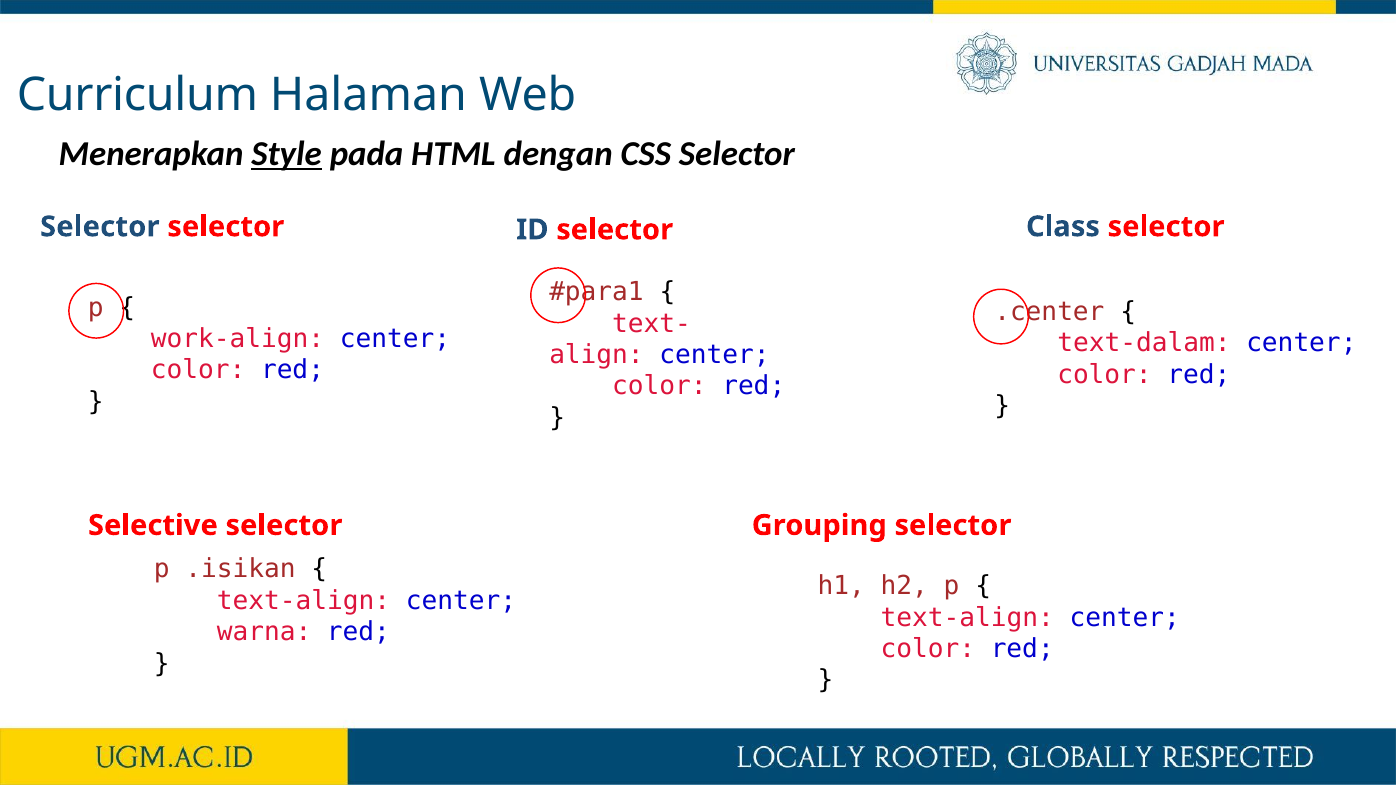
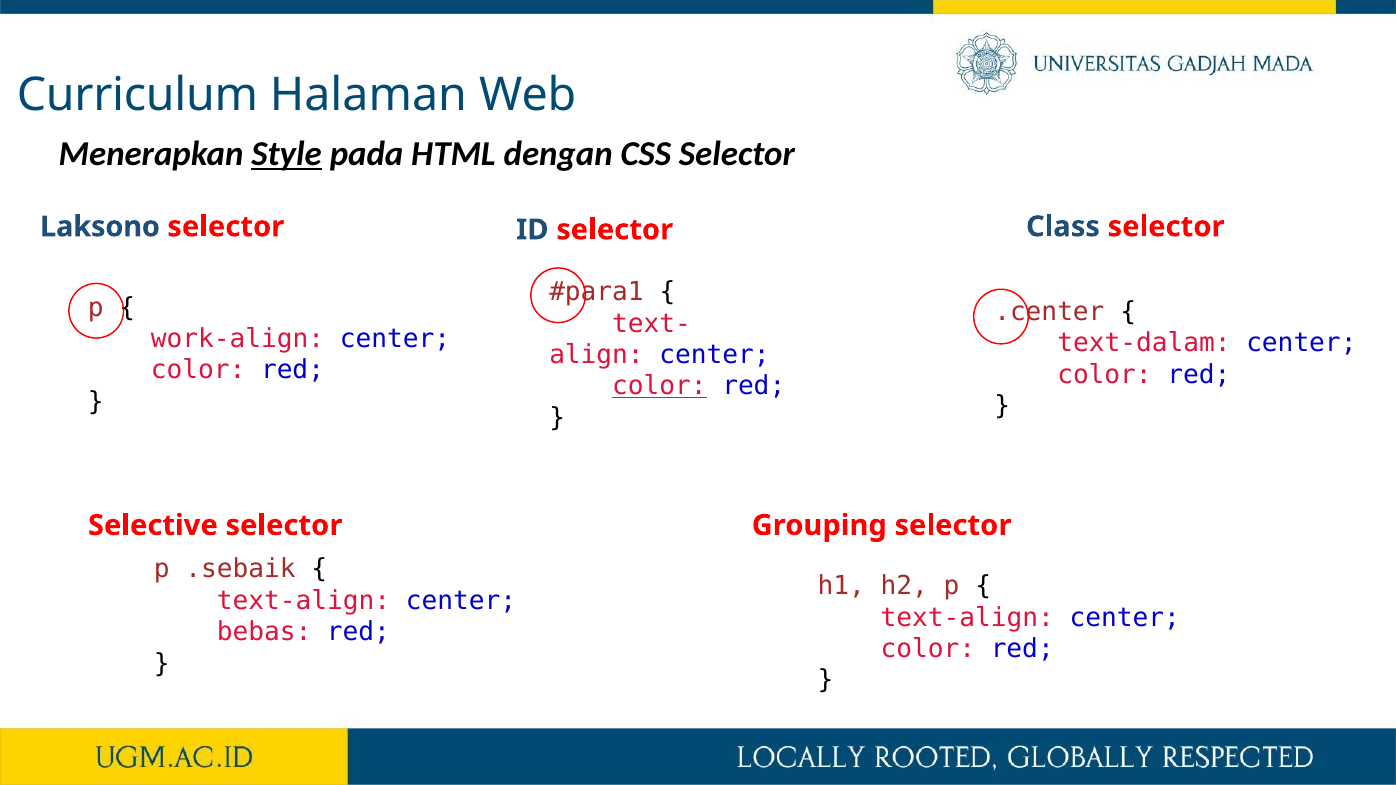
Selector: Selector -> Laksono (100, 227)
color underline: none -> present (659, 386)
.isikan: .isikan -> .sebaik (240, 569)
warna: warna -> bebas (264, 632)
